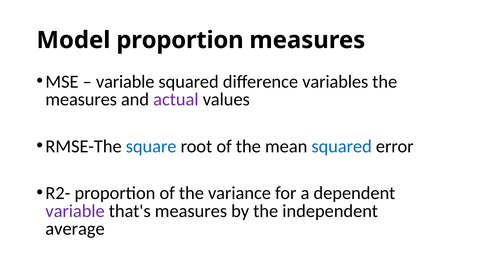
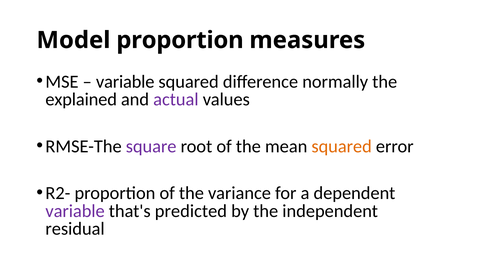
variables: variables -> normally (335, 82)
measures: measures -> explained (81, 100)
square colour: blue -> purple (151, 146)
squared colour: blue -> orange (342, 146)
that's measures: measures -> predicted (191, 211)
average: average -> residual (75, 229)
